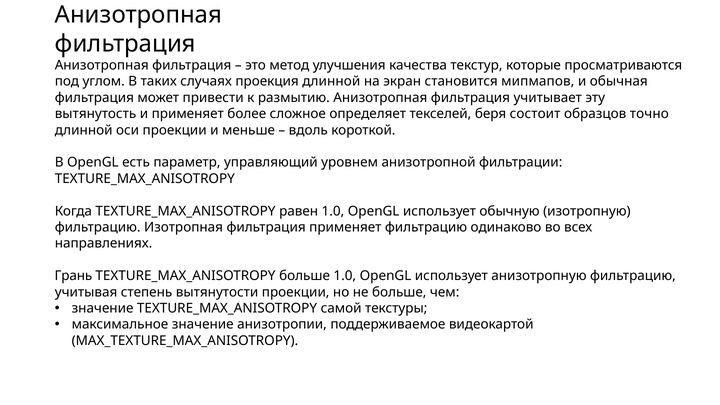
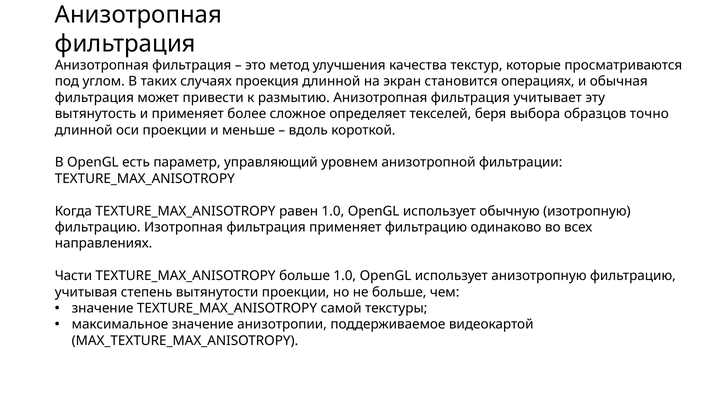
мипмапов: мипмапов -> операциях (538, 81)
состоит: состоит -> выбора (535, 114)
Грань: Грань -> Части (73, 276)
